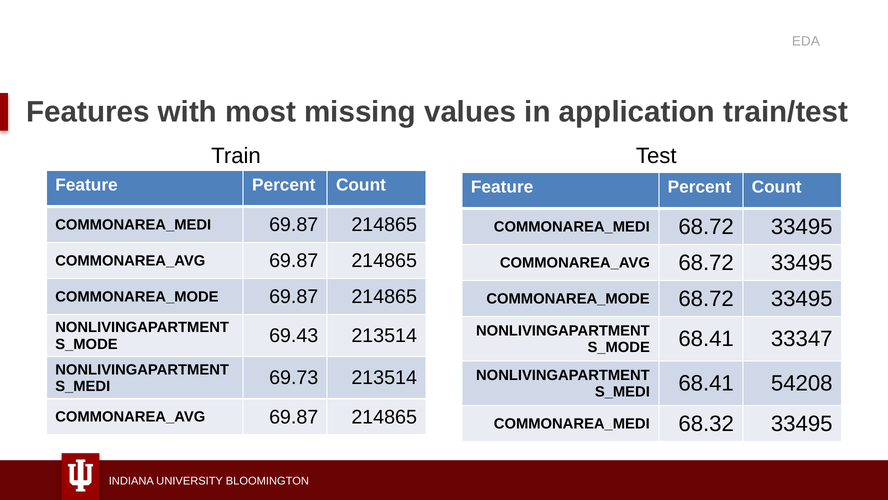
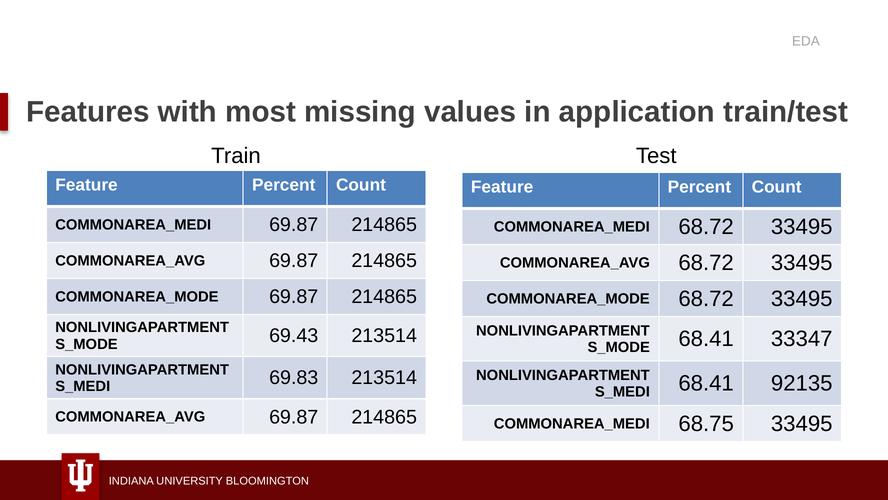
69.73: 69.73 -> 69.83 (294, 378)
54208: 54208 -> 92135 (802, 383)
68.32: 68.32 -> 68.75 (706, 423)
